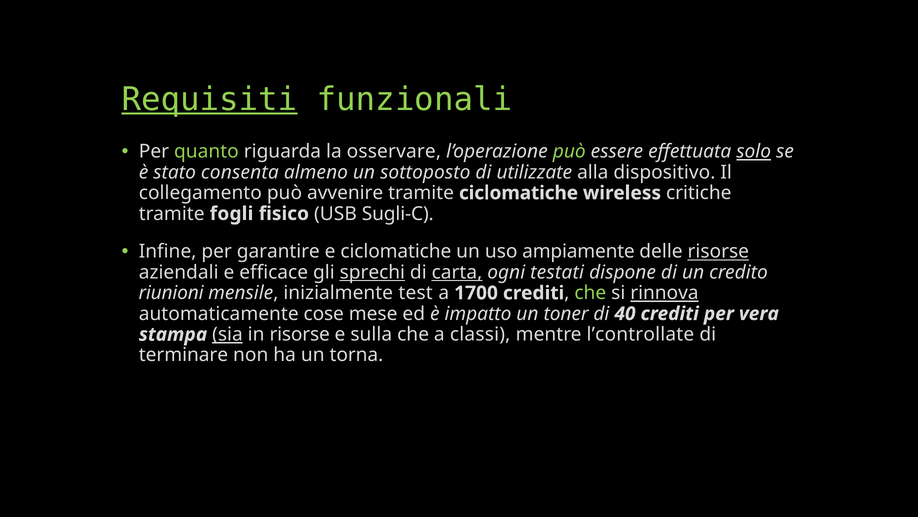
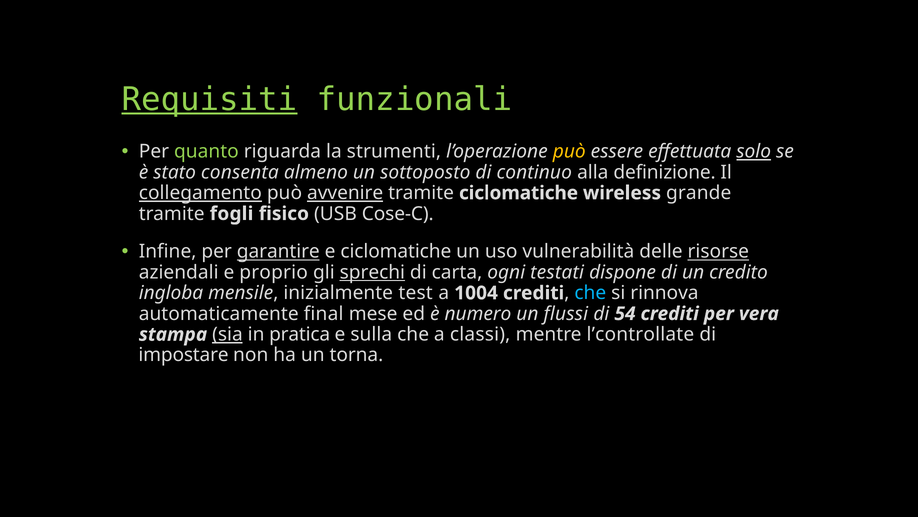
osservare: osservare -> strumenti (394, 151)
può colour: light green -> yellow (569, 151)
utilizzate: utilizzate -> continuo (534, 172)
dispositivo: dispositivo -> definizione (665, 172)
collegamento underline: none -> present (200, 193)
avvenire underline: none -> present (345, 193)
critiche: critiche -> grande (699, 193)
Sugli-C: Sugli-C -> Cose-C (398, 213)
garantire underline: none -> present (278, 251)
ampiamente: ampiamente -> vulnerabilità (578, 251)
efficace: efficace -> proprio (274, 272)
carta underline: present -> none (457, 272)
riunioni: riunioni -> ingloba (171, 293)
1700: 1700 -> 1004 (476, 293)
che colour: light green -> light blue (590, 293)
rinnova underline: present -> none (664, 293)
cose: cose -> final (324, 313)
impatto: impatto -> numero (478, 313)
toner: toner -> flussi (566, 313)
40: 40 -> 54 (625, 313)
in risorse: risorse -> pratica (300, 334)
terminare: terminare -> impostare (184, 355)
